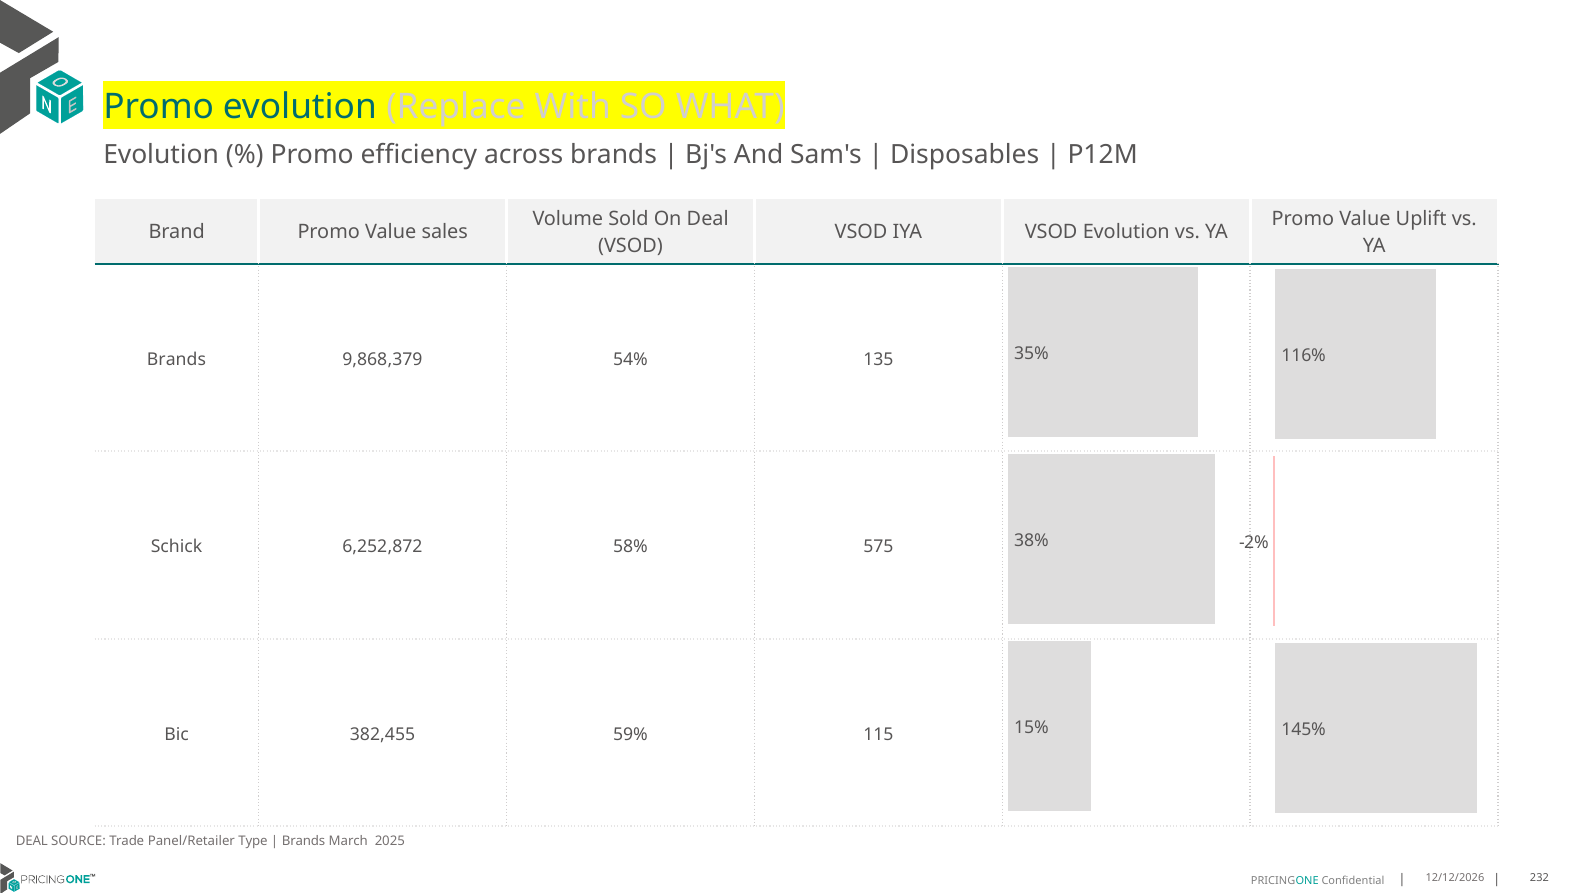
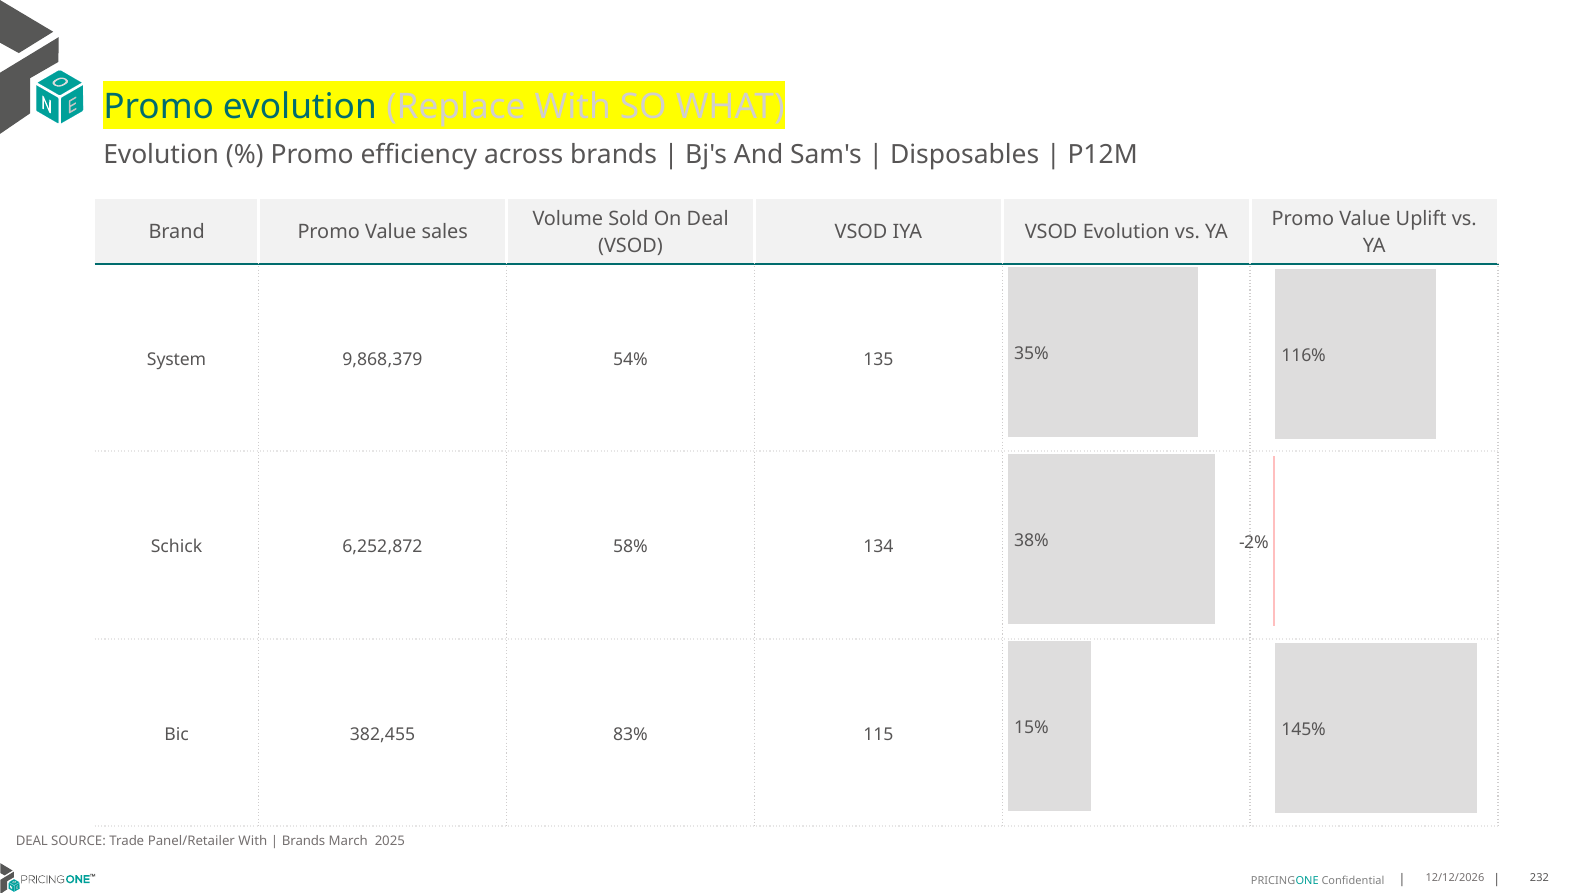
Brands: Brands -> System (177, 359)
575: 575 -> 134 (878, 547)
59%: 59% -> 83% (630, 734)
Panel/Retailer Type: Type -> With (253, 841)
